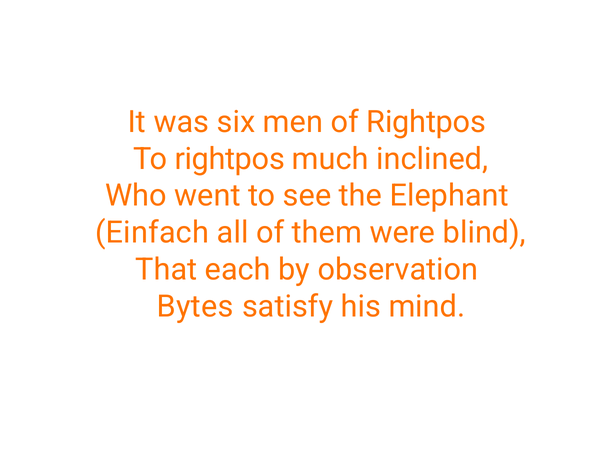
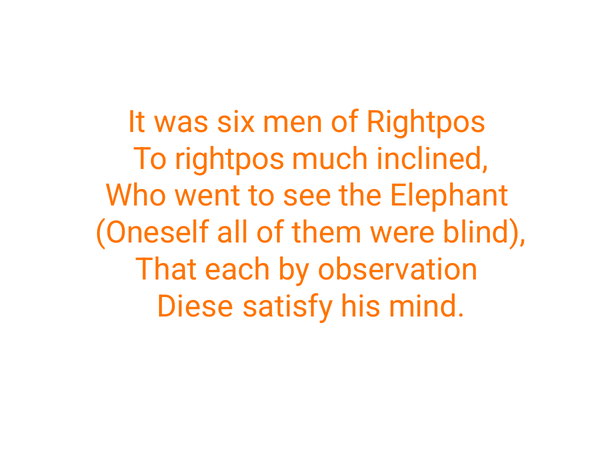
Einfach: Einfach -> Oneself (152, 232)
Bytes: Bytes -> Diese (195, 306)
